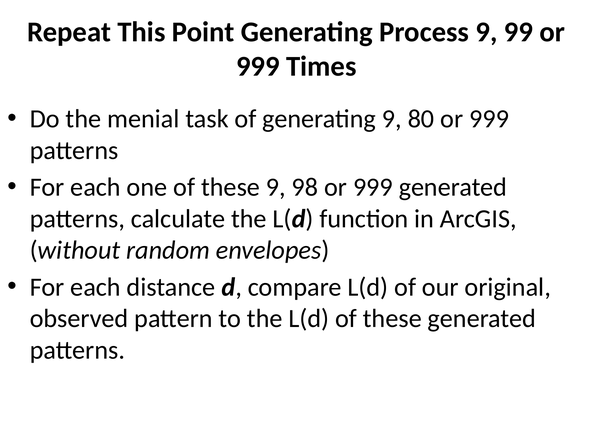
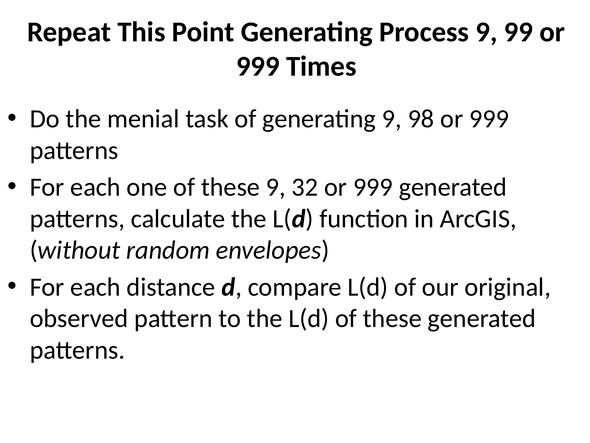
80: 80 -> 98 (421, 119)
98: 98 -> 32 (305, 187)
